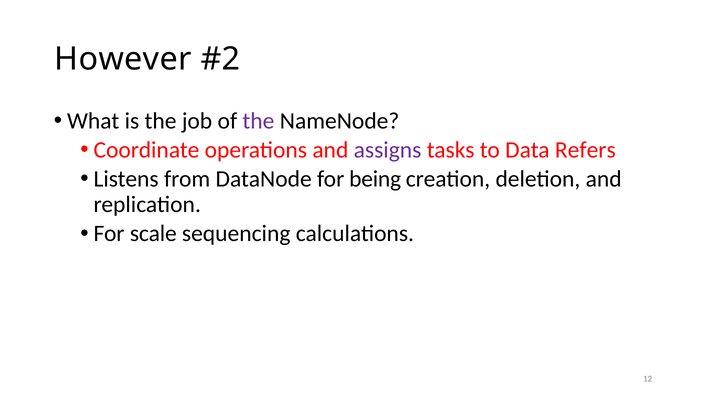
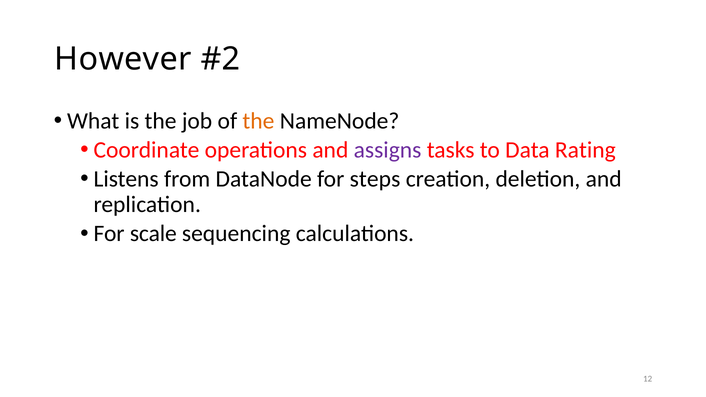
the colour: purple -> orange (258, 121)
Refers: Refers -> Rating (585, 150)
being: being -> steps (375, 179)
